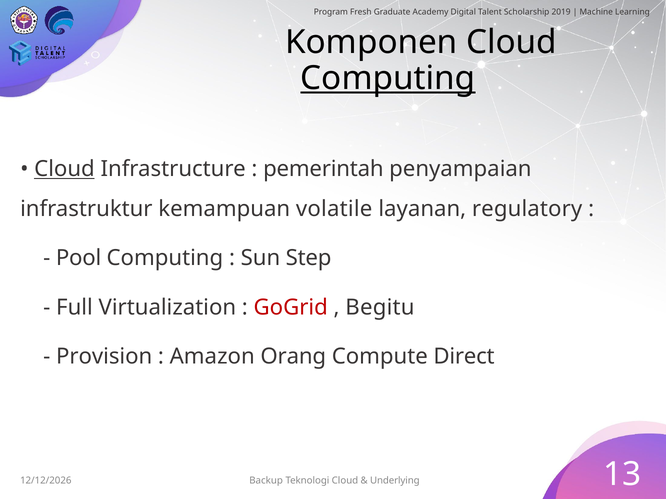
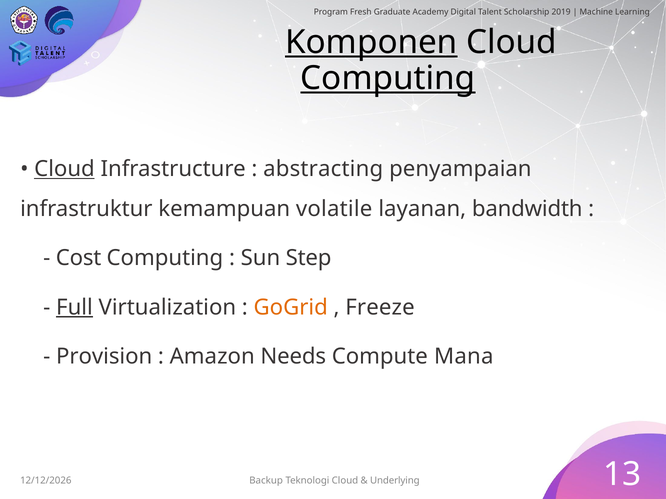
Komponen underline: none -> present (371, 42)
pemerintah: pemerintah -> abstracting (323, 169)
regulatory: regulatory -> bandwidth (527, 209)
Pool: Pool -> Cost (79, 258)
Full underline: none -> present (74, 308)
GoGrid colour: red -> orange (291, 308)
Begitu: Begitu -> Freeze (380, 308)
Orang: Orang -> Needs (293, 357)
Direct: Direct -> Mana (464, 357)
